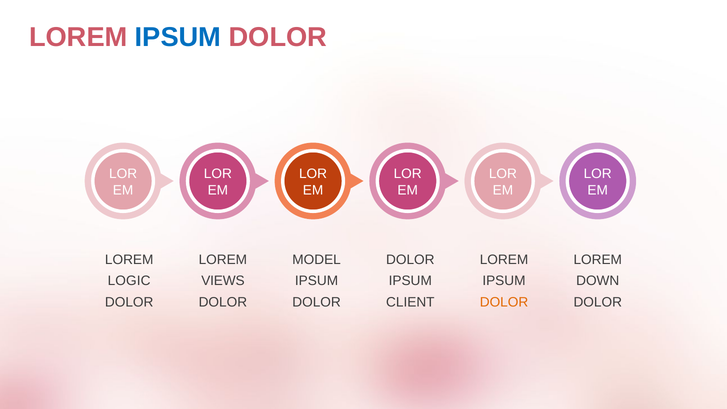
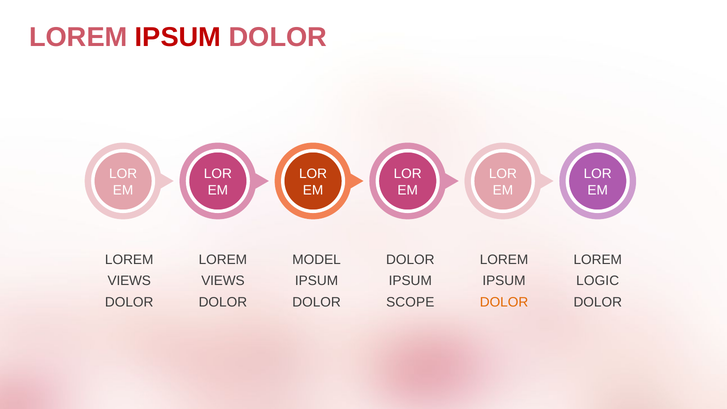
IPSUM colour: blue -> red (178, 37)
LOGIC: LOGIC -> VIEWS (129, 281)
DOWN: DOWN -> LOGIC (598, 281)
CLIENT: CLIENT -> SCOPE (410, 302)
